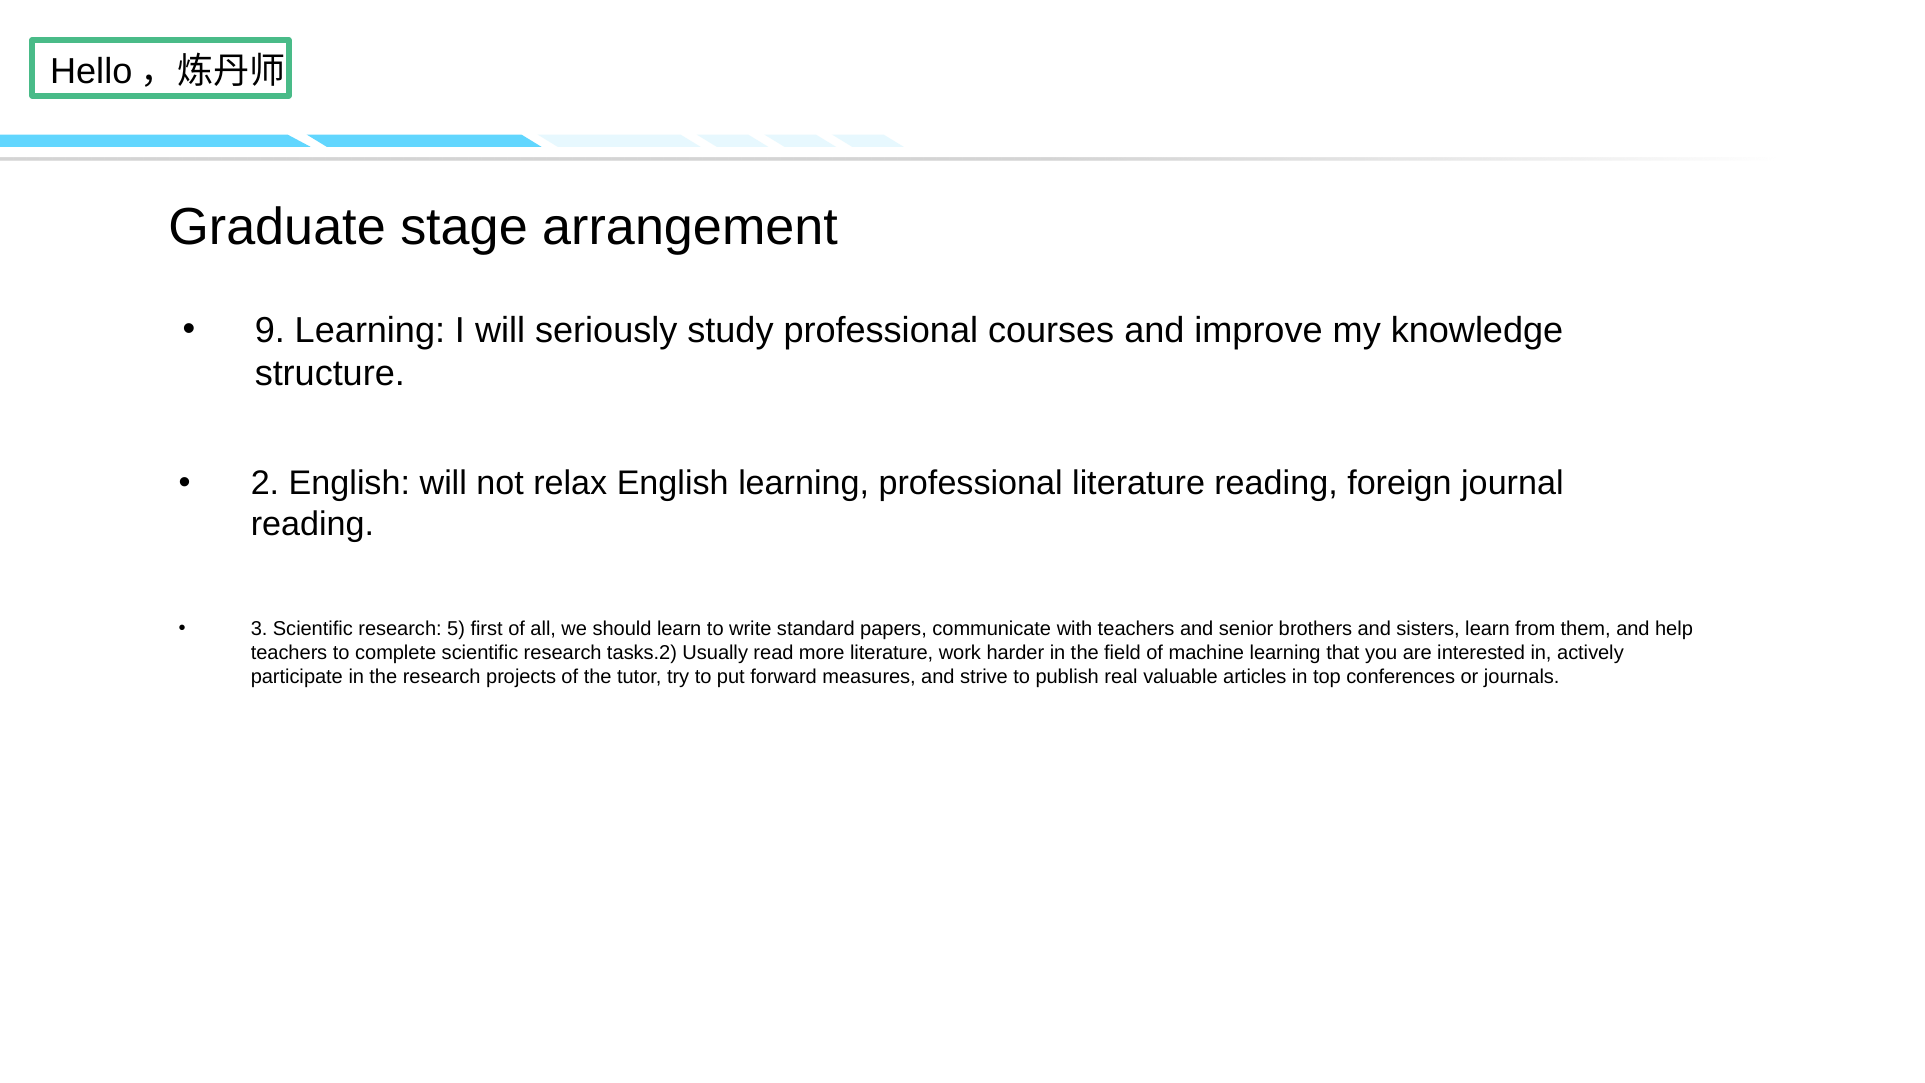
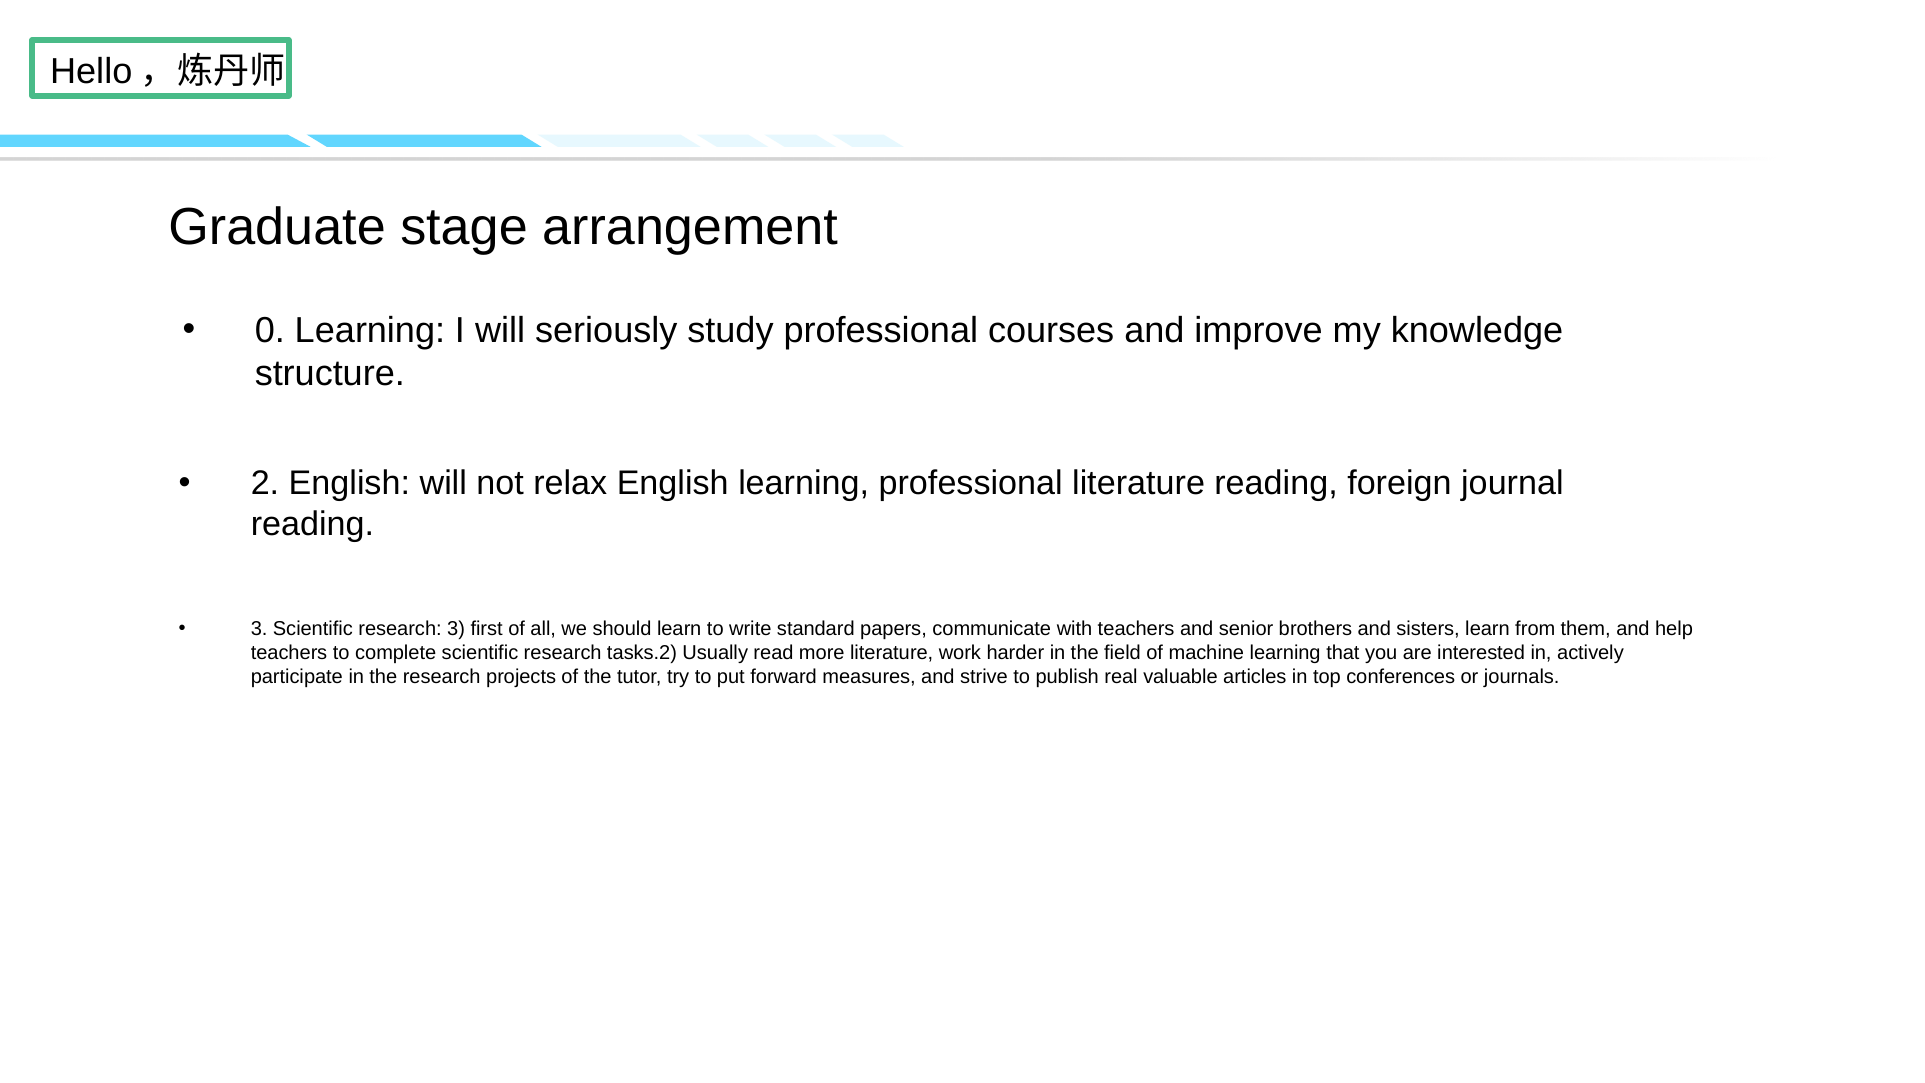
9: 9 -> 0 (270, 330)
research 5: 5 -> 3 (456, 629)
